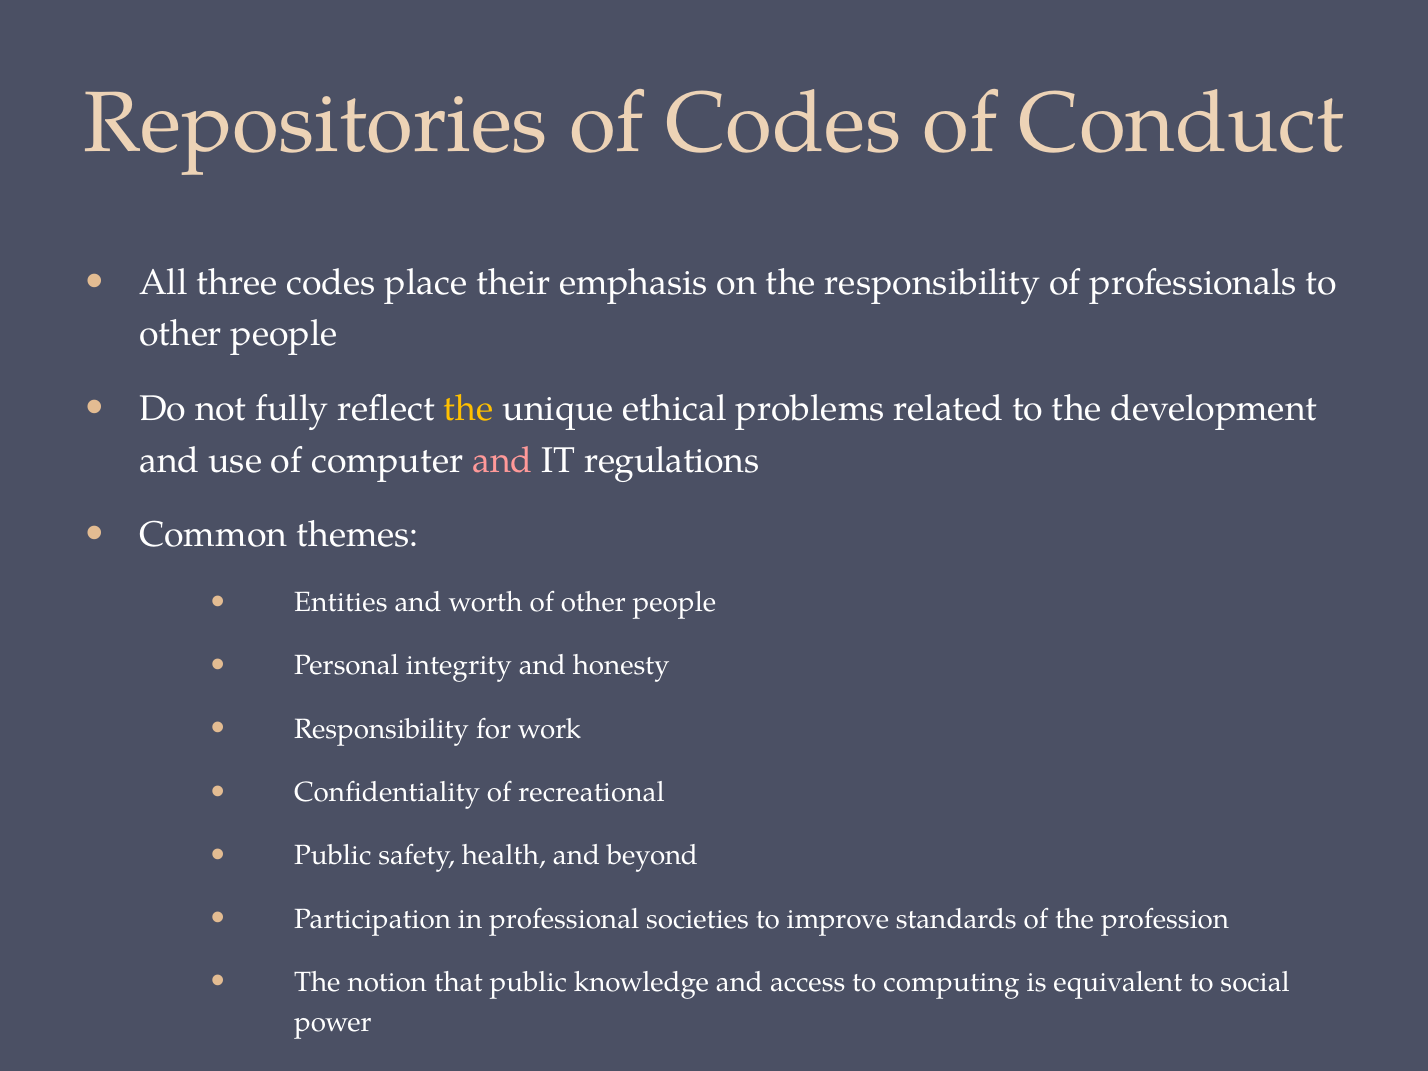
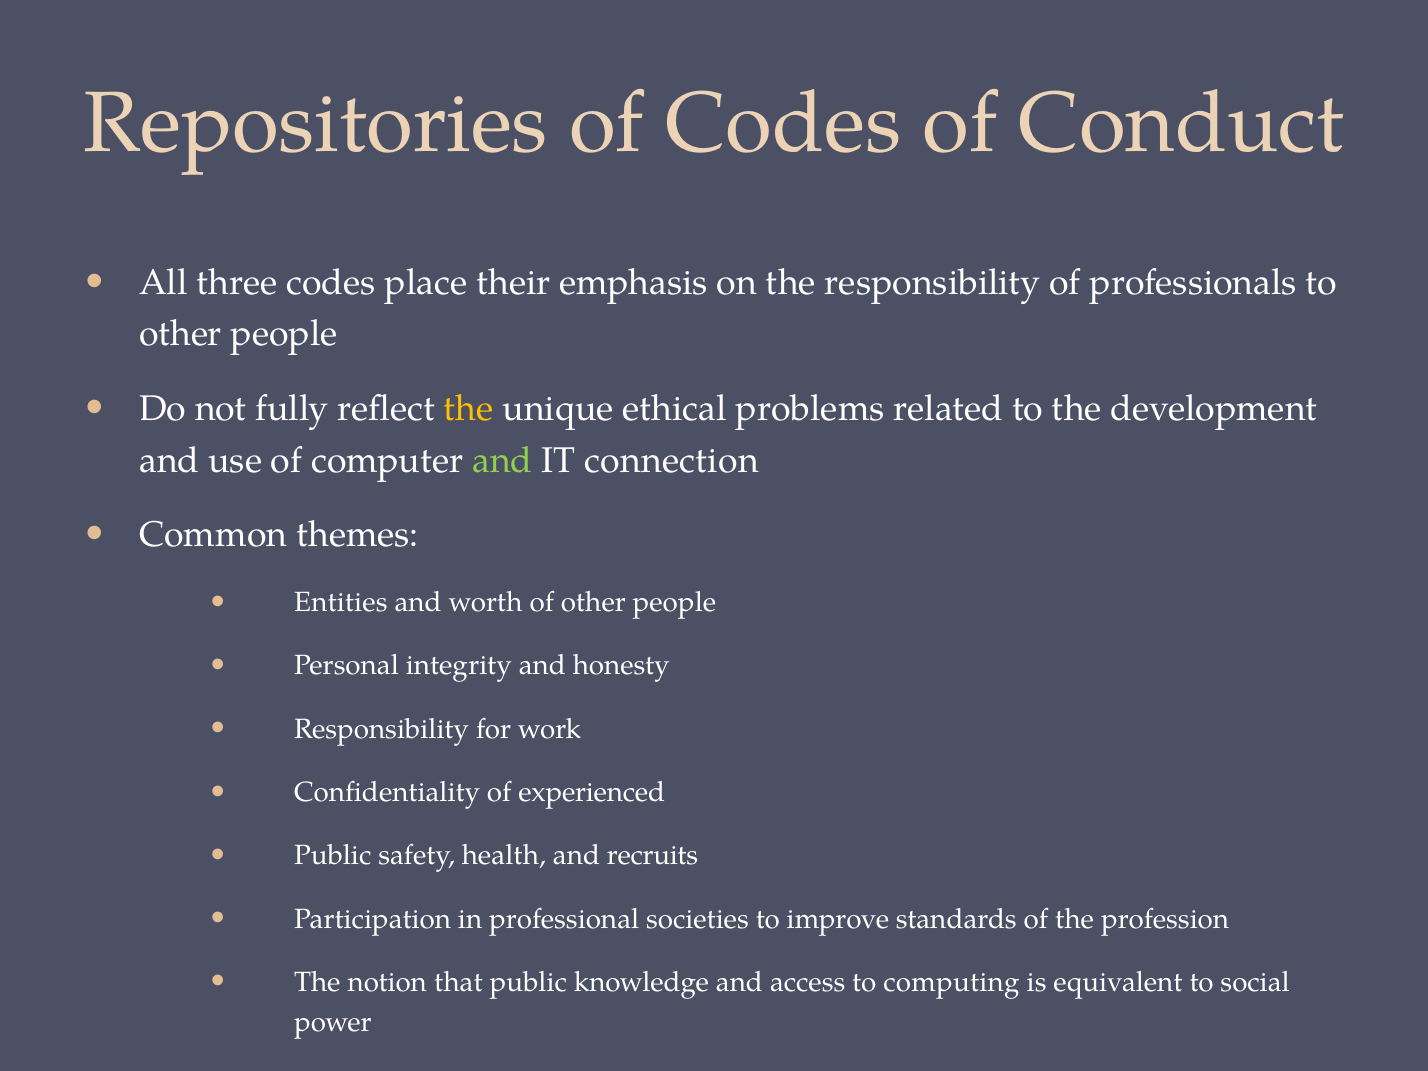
and colour: pink -> light green (502, 460)
regulations: regulations -> connection (672, 460)
recreational: recreational -> experienced (592, 792)
beyond: beyond -> recruits (652, 856)
